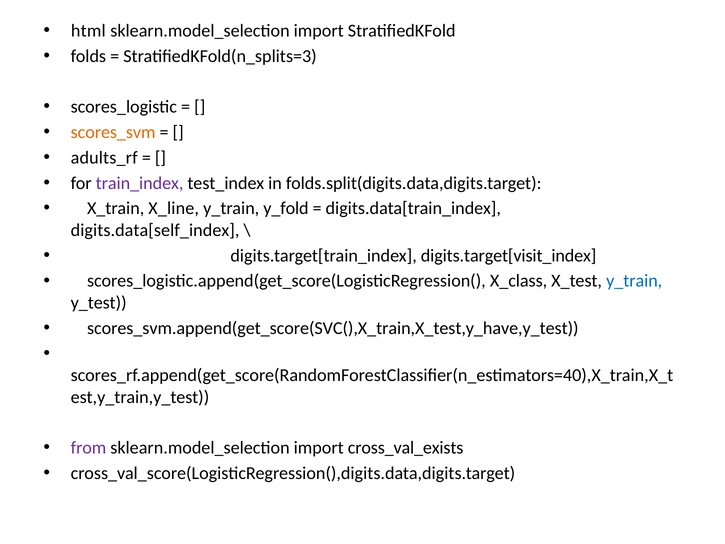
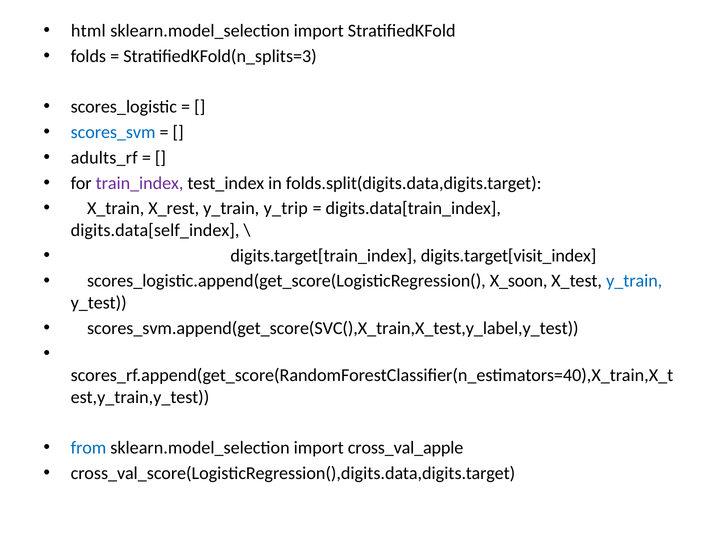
scores_svm colour: orange -> blue (113, 132)
X_line: X_line -> X_rest (174, 208)
y_fold: y_fold -> y_trip (286, 208)
X_class: X_class -> X_soon (519, 281)
scores_svm.append(get_score(SVC(),X_train,X_test,y_have,y_test: scores_svm.append(get_score(SVC(),X_train,X_test,y_have,y_test -> scores_svm.append(get_score(SVC(),X_train,X_test,y_label,y_test (333, 328)
from colour: purple -> blue (88, 448)
cross_val_exists: cross_val_exists -> cross_val_apple (406, 448)
